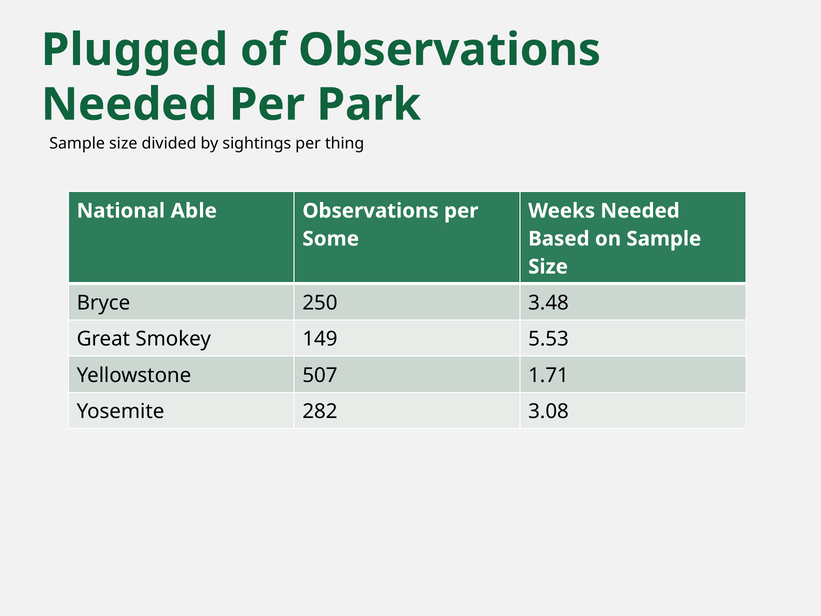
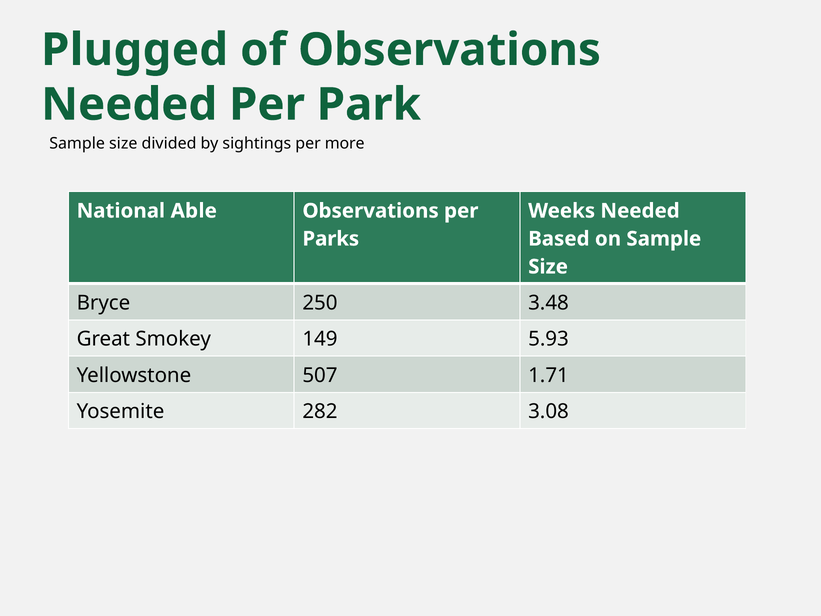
thing: thing -> more (345, 144)
Some: Some -> Parks (331, 239)
5.53: 5.53 -> 5.93 (548, 339)
